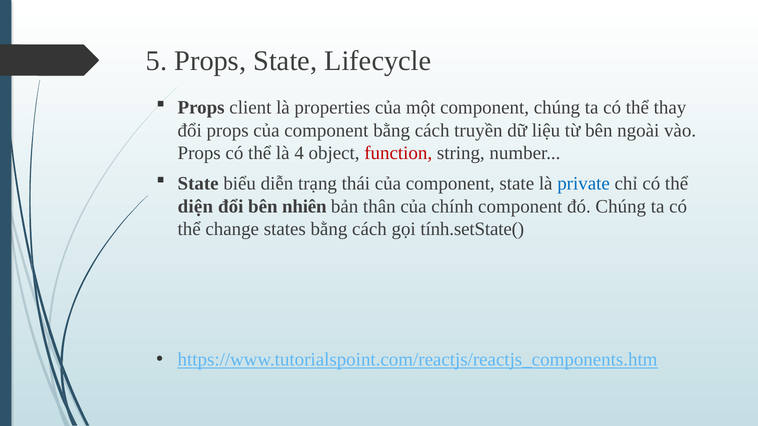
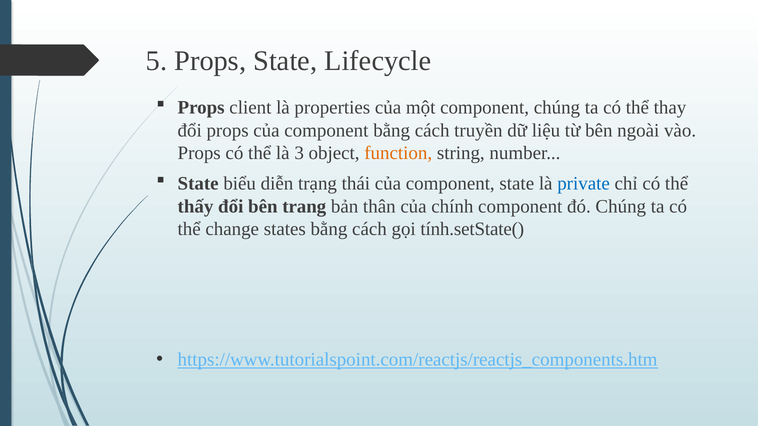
4: 4 -> 3 (299, 153)
function colour: red -> orange (398, 153)
diện: diện -> thấy (195, 207)
nhiên: nhiên -> trang (304, 207)
